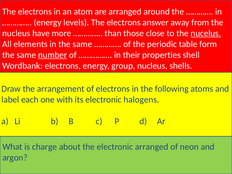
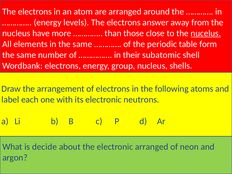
number underline: present -> none (53, 55)
properties: properties -> subatomic (162, 55)
halogens: halogens -> neutrons (141, 100)
charge: charge -> decide (44, 147)
